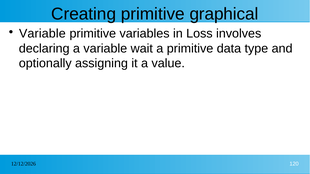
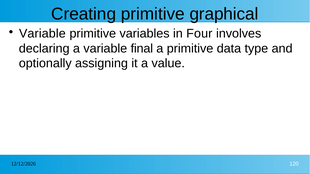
Loss: Loss -> Four (199, 34)
wait: wait -> final (142, 49)
